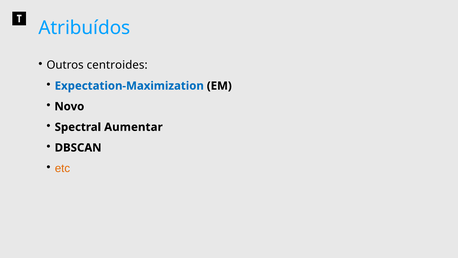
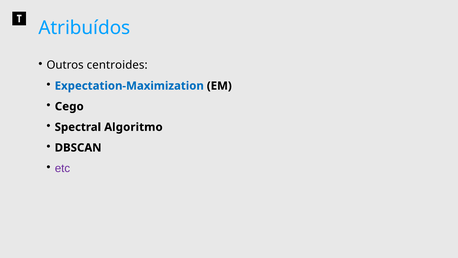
Novo: Novo -> Cego (69, 106)
Aumentar: Aumentar -> Algoritmo (133, 127)
etc colour: orange -> purple (63, 168)
